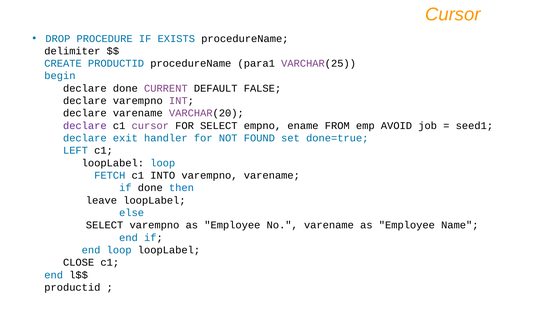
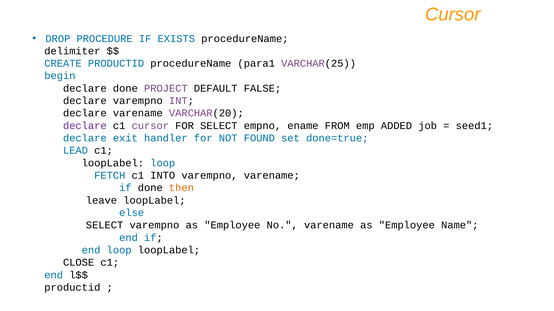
CURRENT: CURRENT -> PROJECT (166, 89)
AVOID: AVOID -> ADDED (396, 126)
LEFT: LEFT -> LEAD (75, 151)
then colour: blue -> orange (181, 188)
